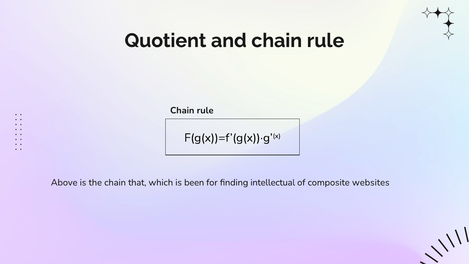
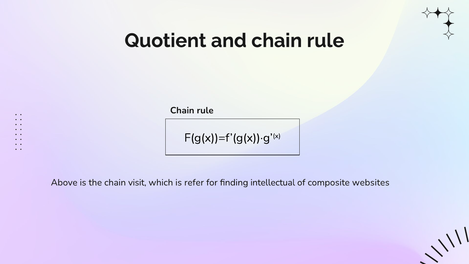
that: that -> visit (137, 182)
been: been -> refer (194, 182)
